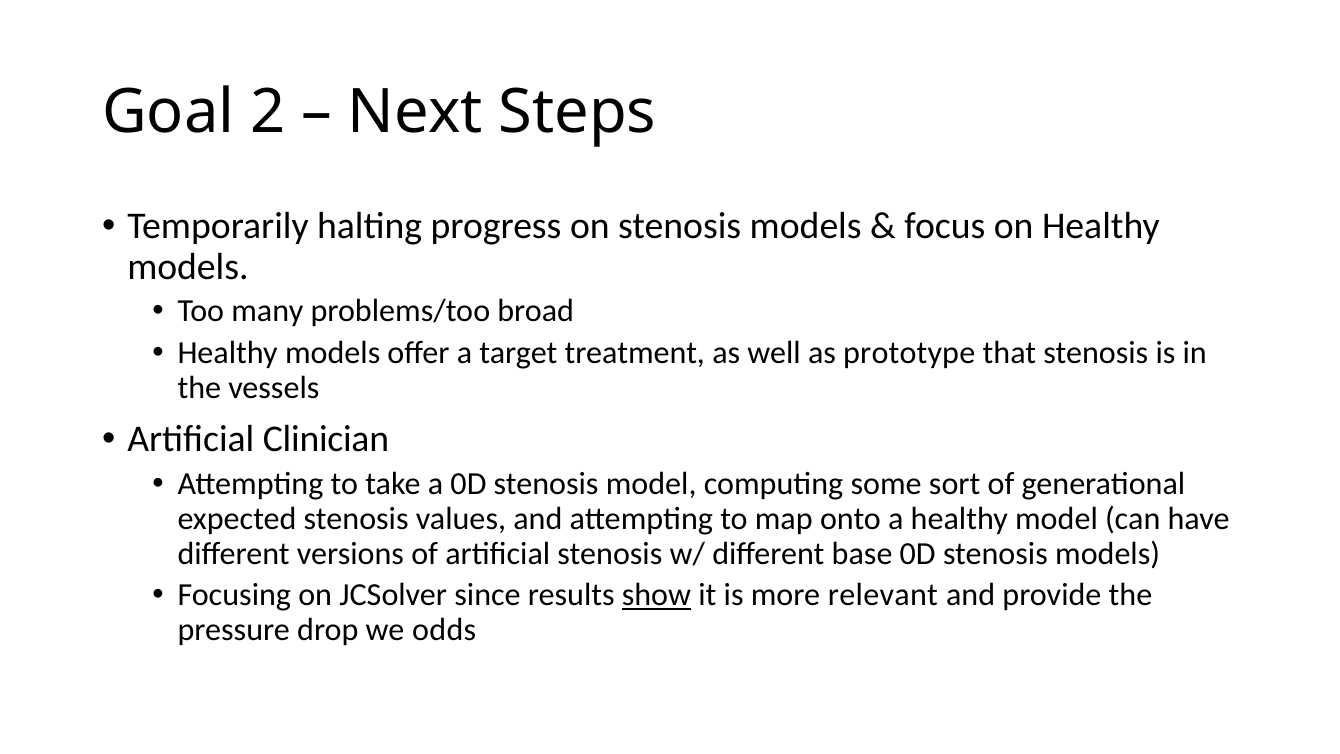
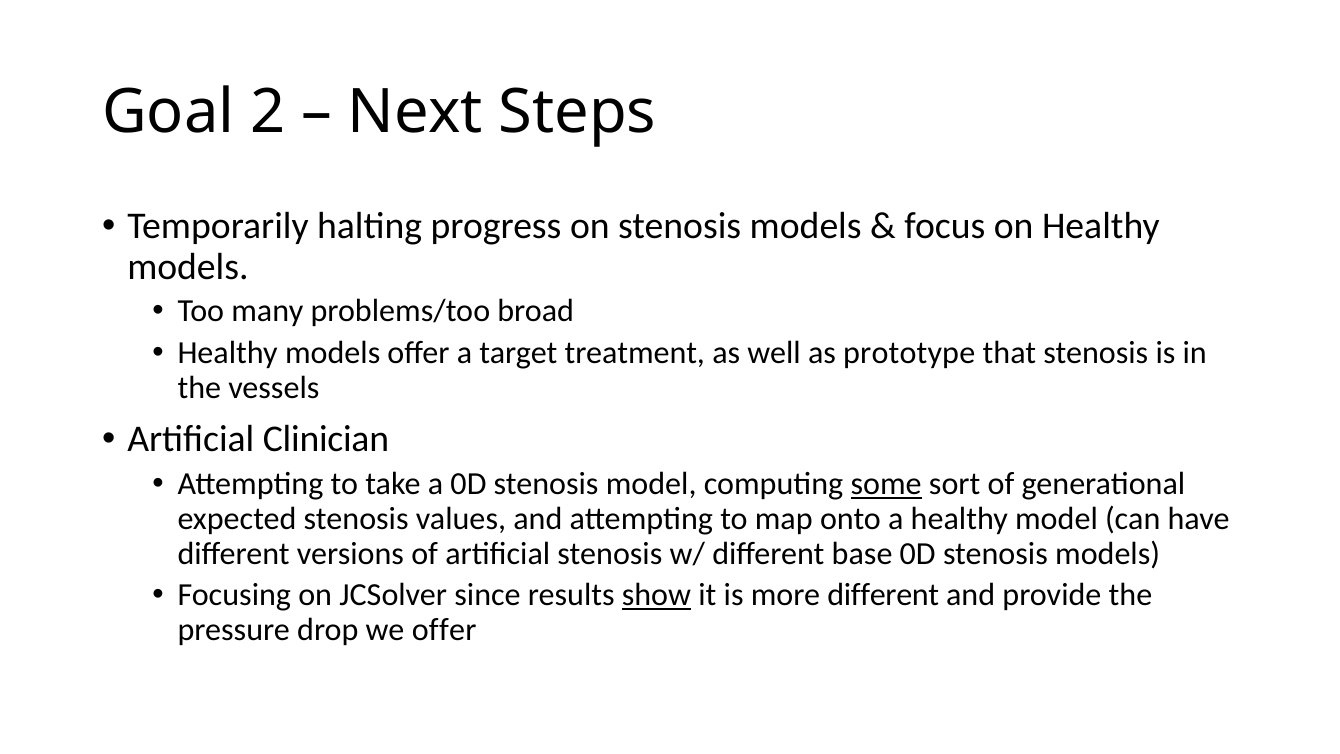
some underline: none -> present (886, 484)
more relevant: relevant -> different (883, 595)
we odds: odds -> offer (444, 630)
